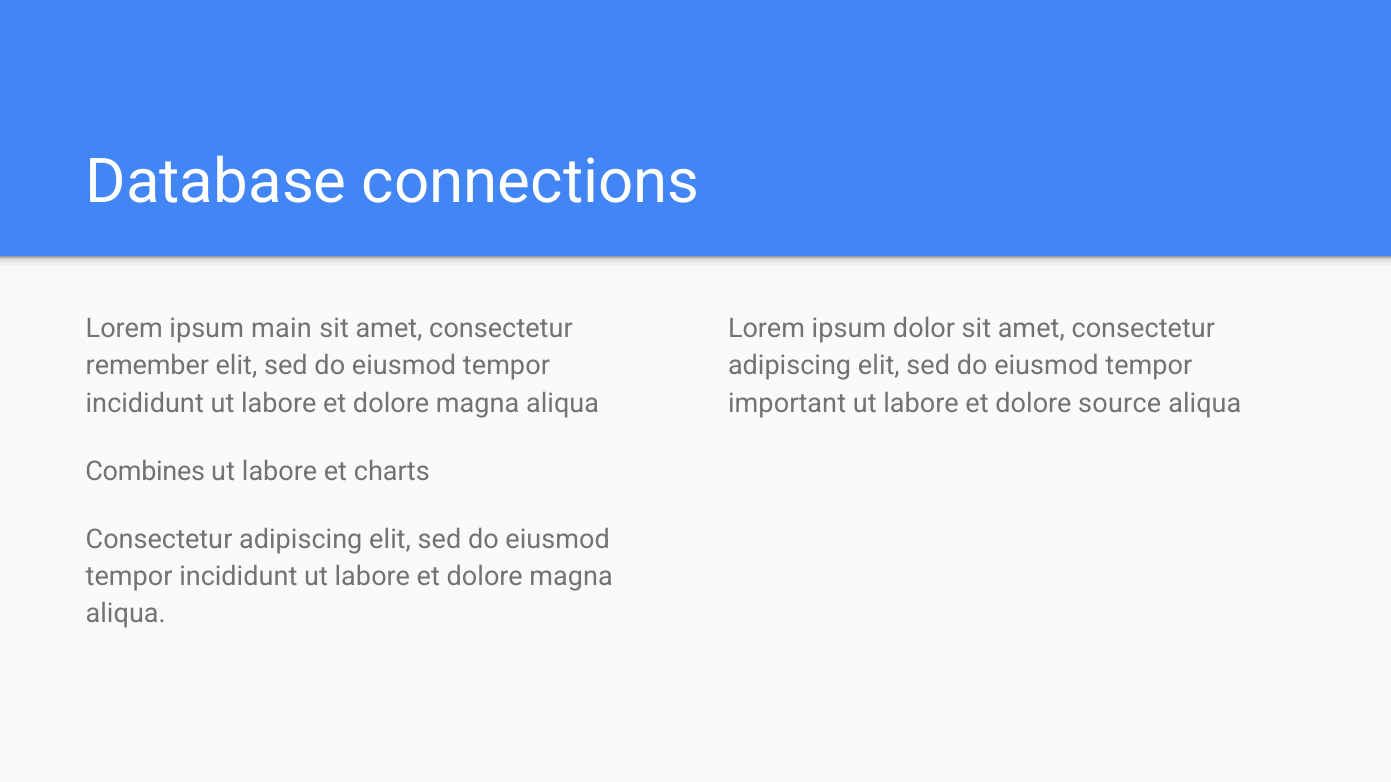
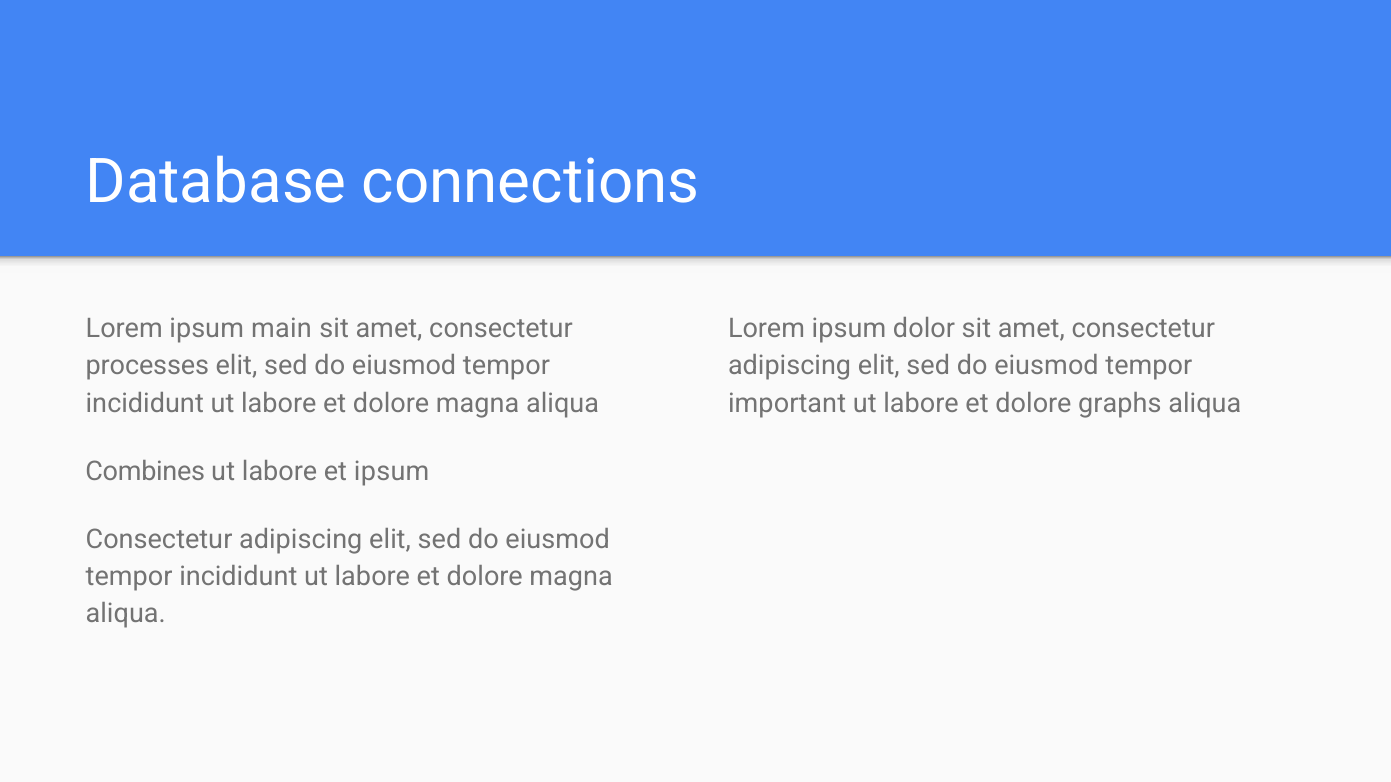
remember: remember -> processes (147, 366)
source: source -> graphs (1120, 403)
et charts: charts -> ipsum (392, 472)
